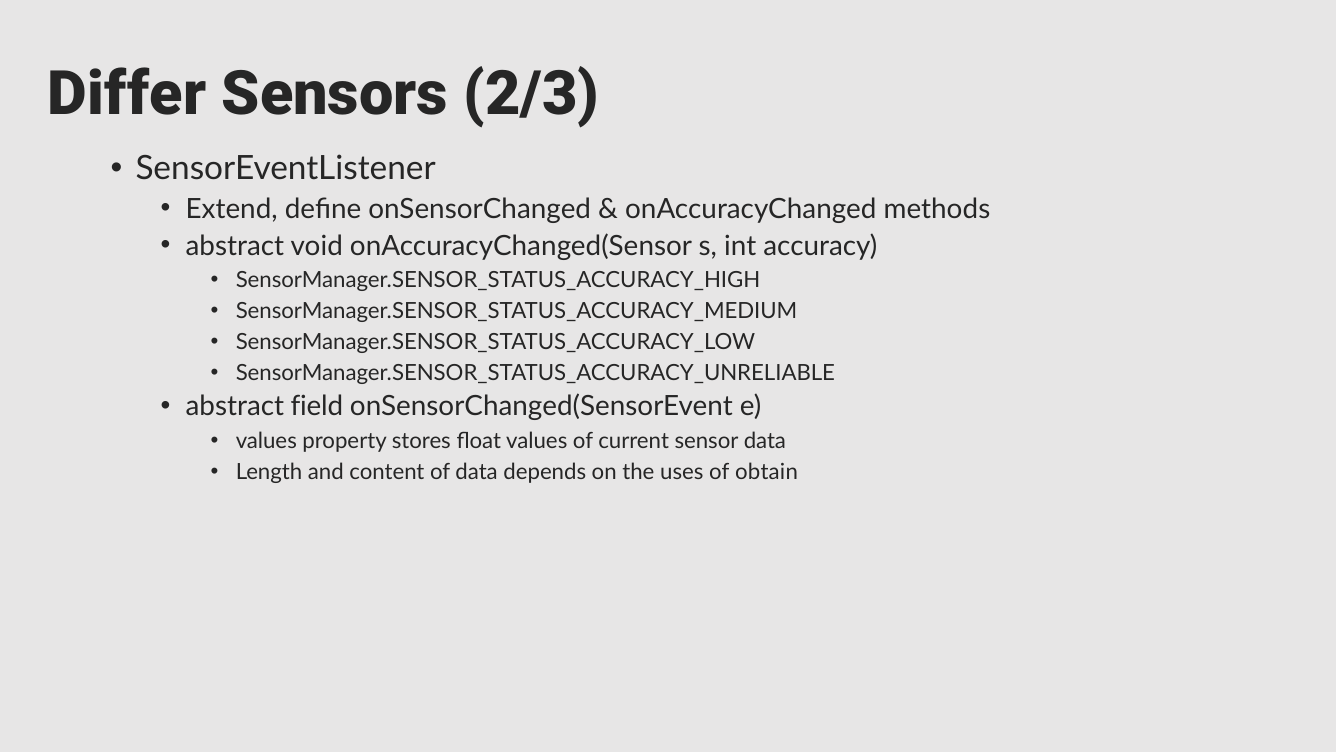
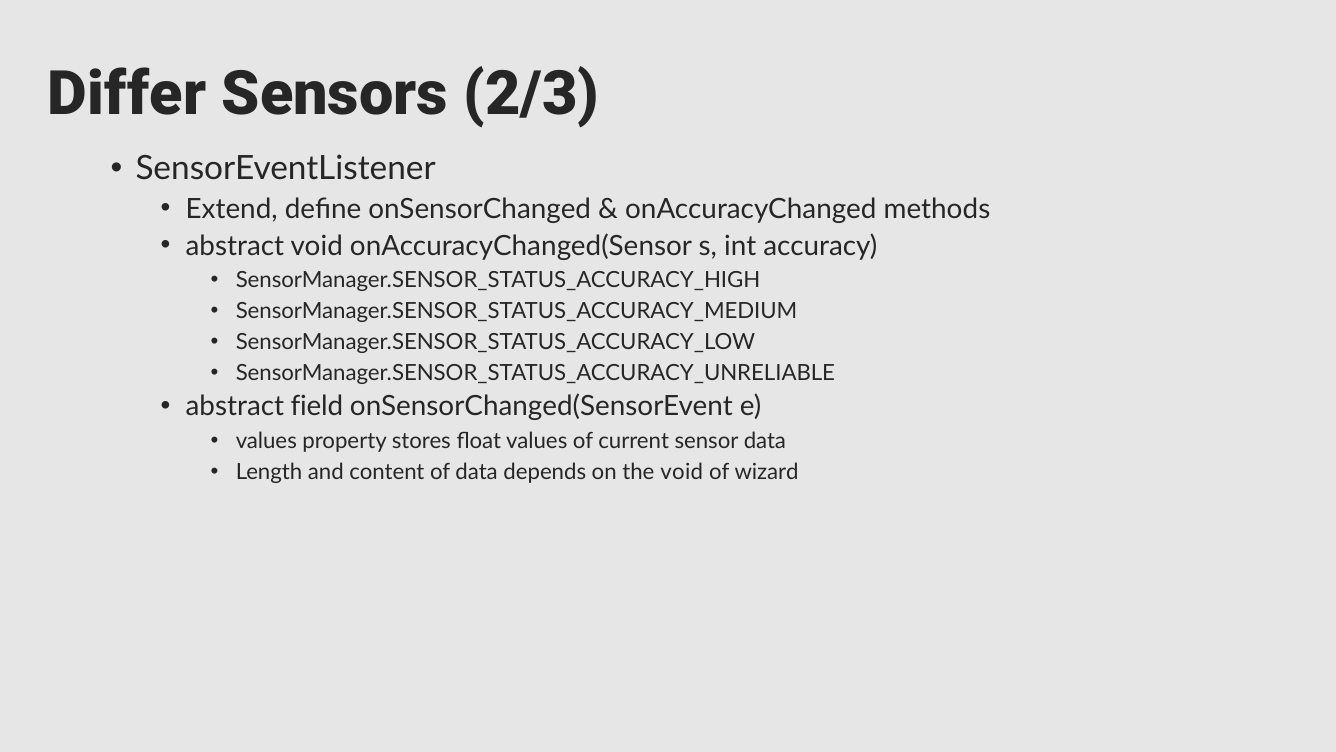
the uses: uses -> void (682, 471)
obtain: obtain -> wizard (767, 471)
